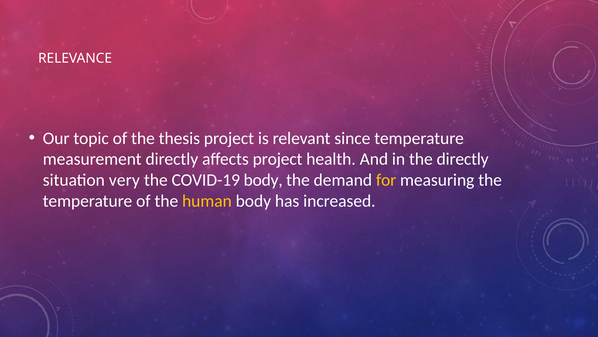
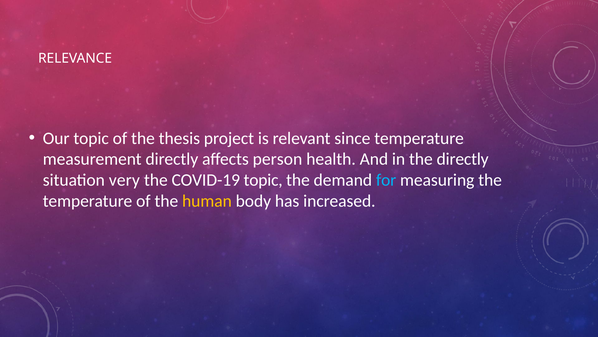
affects project: project -> person (277, 159)
COVID-19 body: body -> topic (263, 180)
for colour: yellow -> light blue (386, 180)
